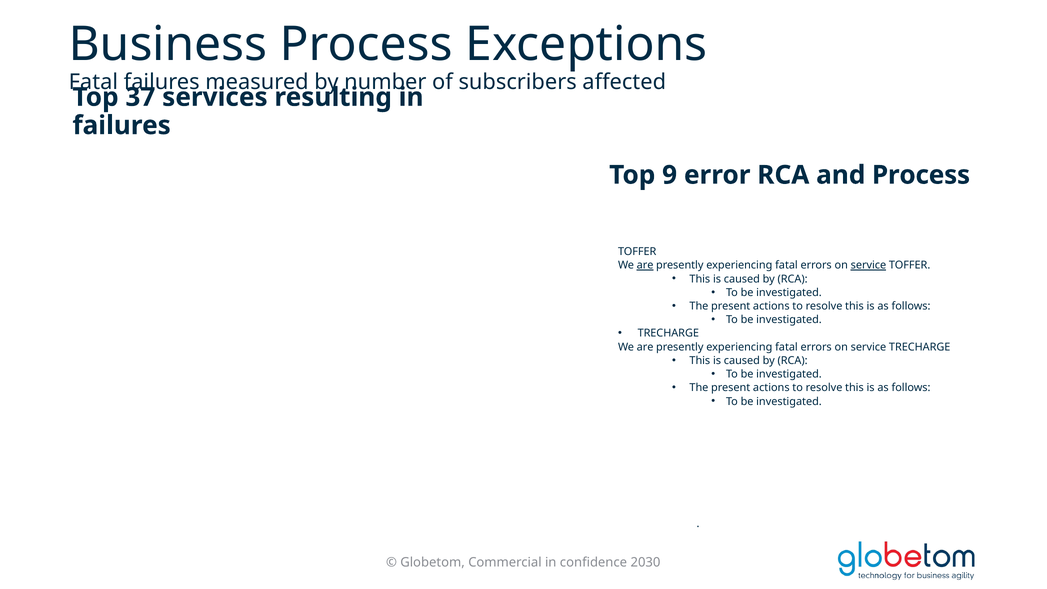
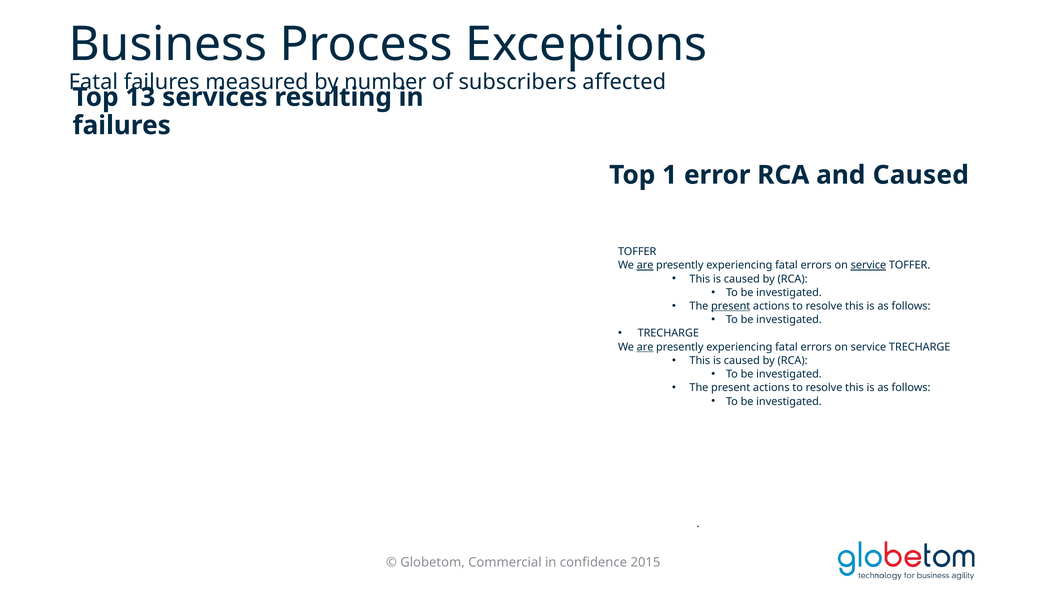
37: 37 -> 13 (140, 97)
9: 9 -> 1 (670, 175)
and Process: Process -> Caused (921, 175)
present underline: none -> present (731, 306)
are underline: none -> present (645, 347)
2030: 2030 -> 2015 (645, 562)
